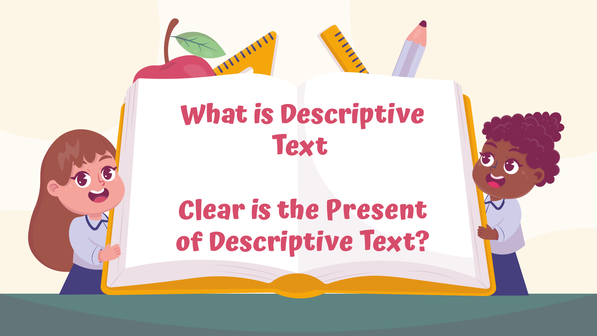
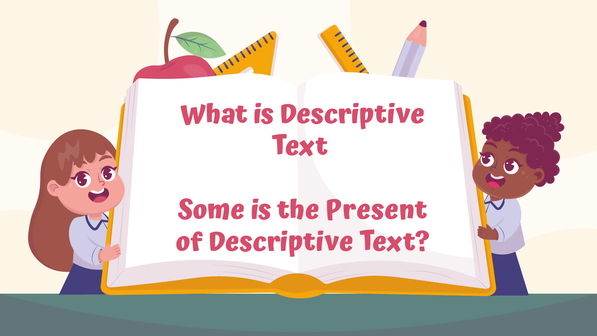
Clear: Clear -> Some (212, 210)
